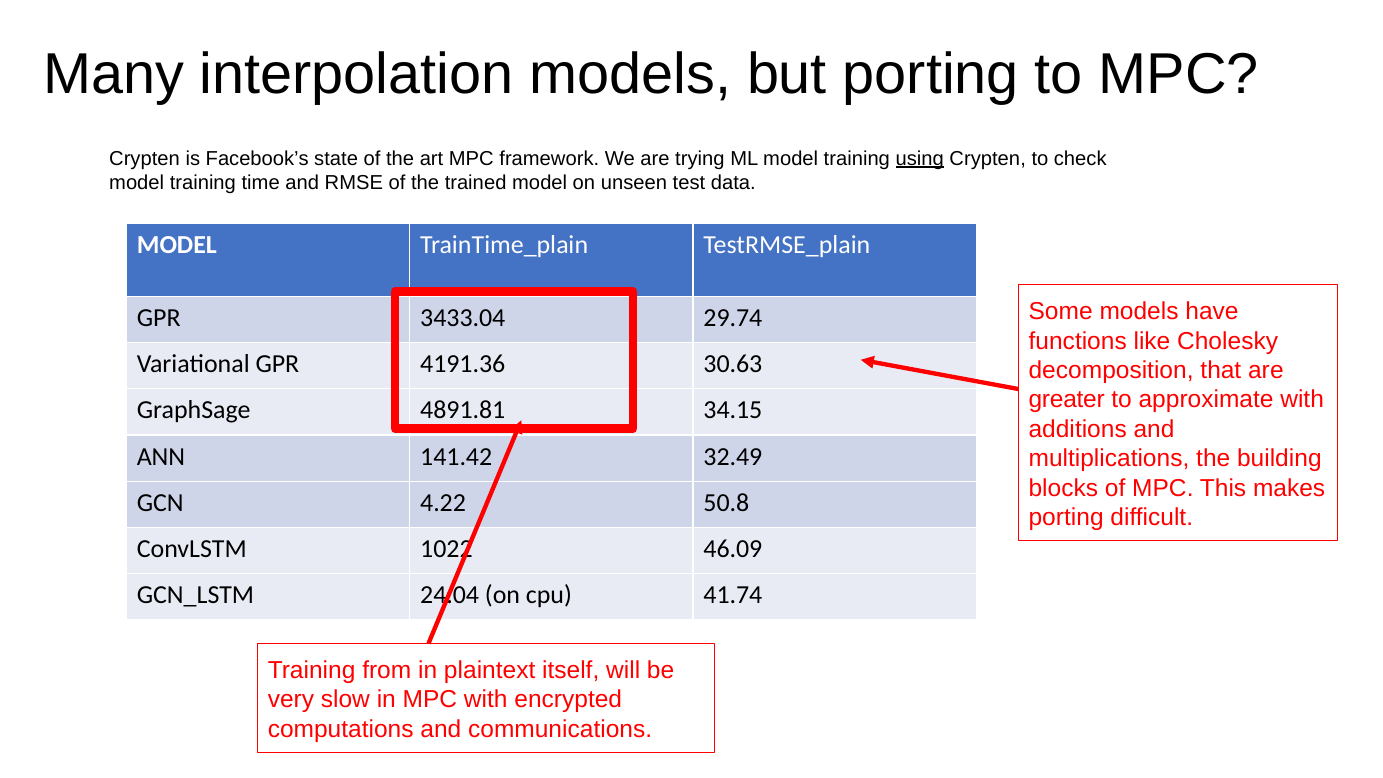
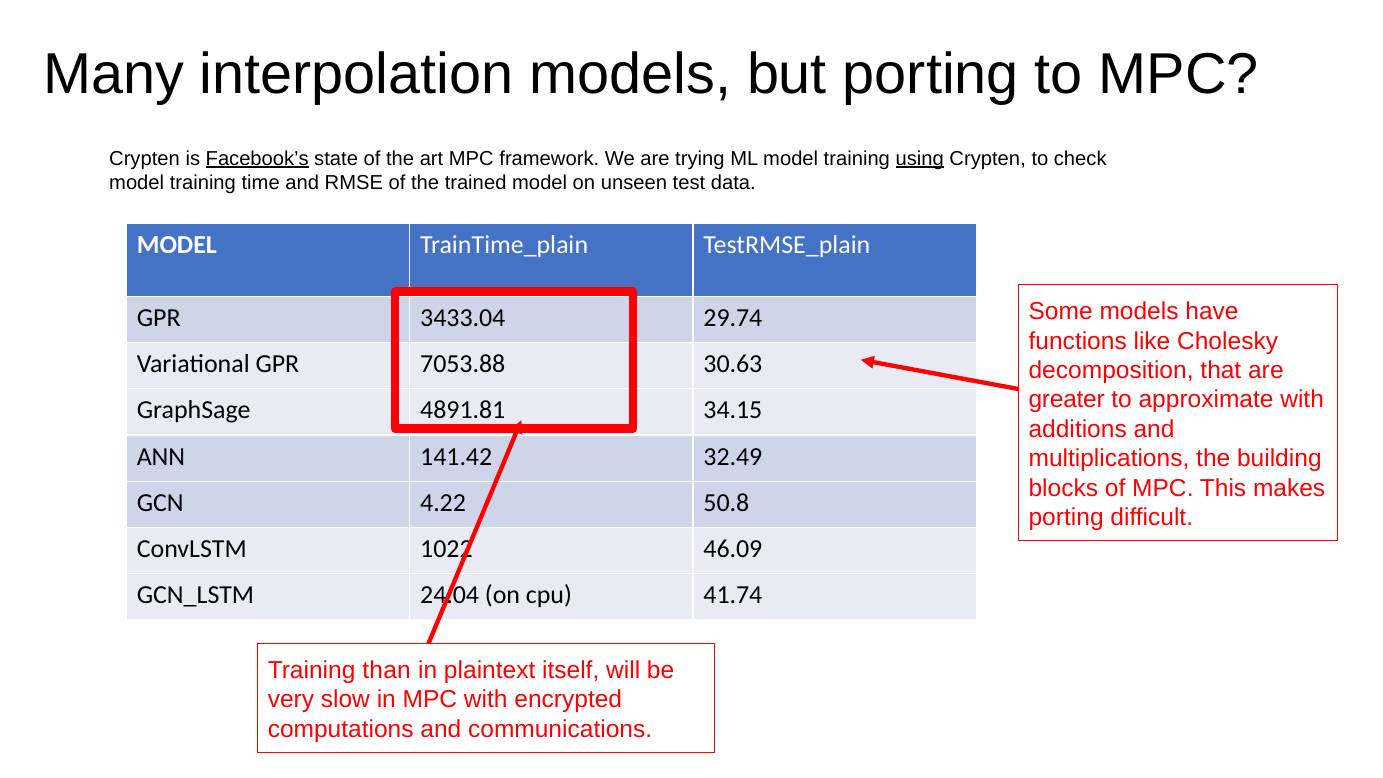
Facebook’s underline: none -> present (257, 158)
4191.36: 4191.36 -> 7053.88 (463, 364)
from: from -> than (387, 670)
